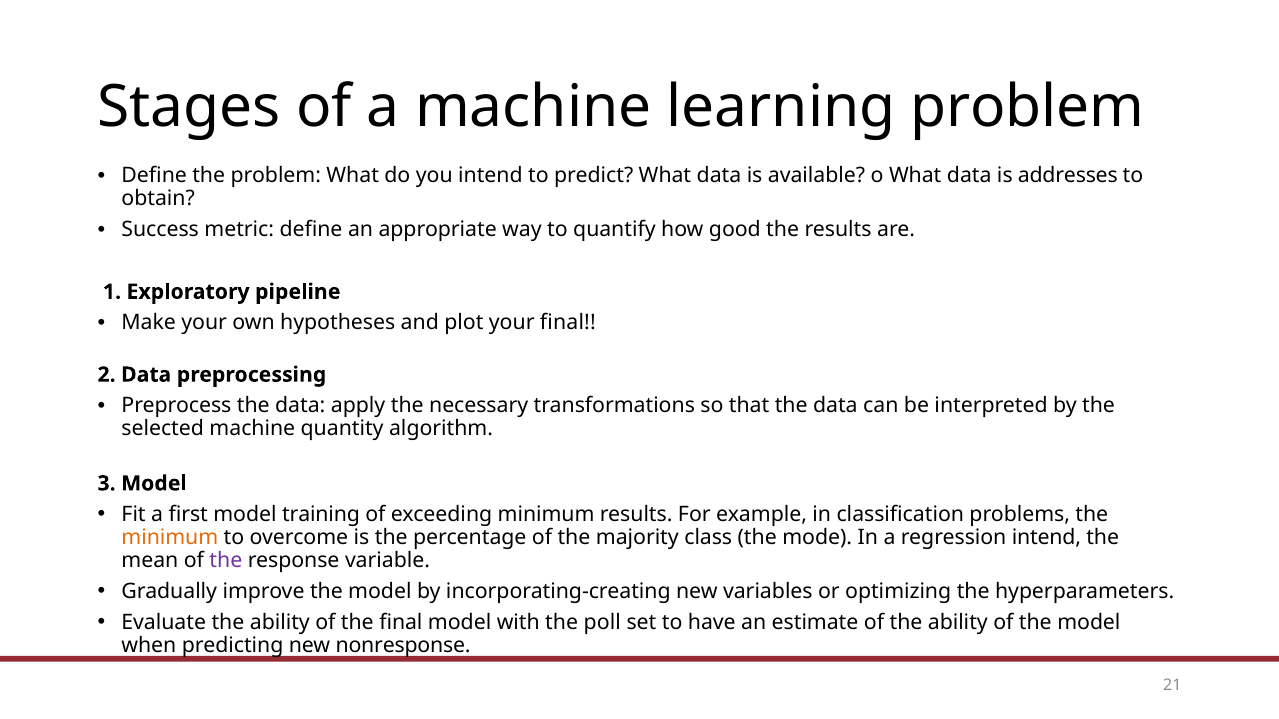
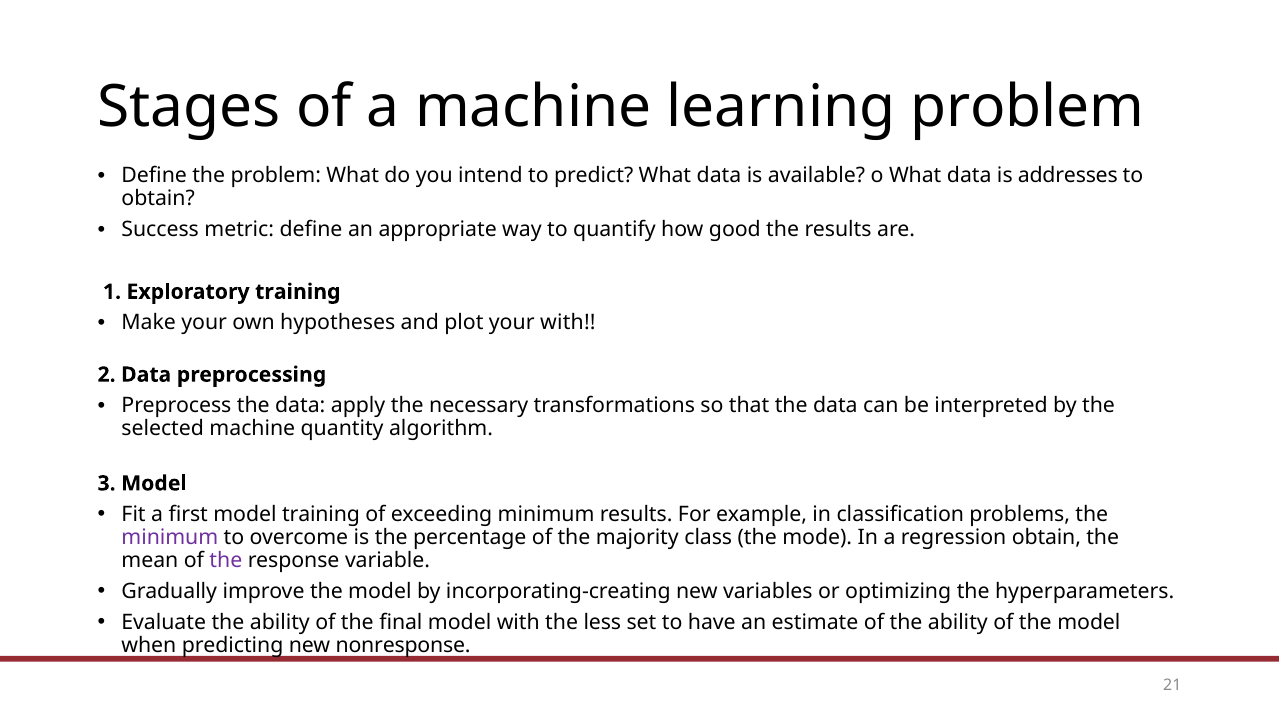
Exploratory pipeline: pipeline -> training (298, 292)
your final: final -> with (568, 323)
minimum colour: orange -> purple (170, 538)
regression intend: intend -> obtain (1046, 538)
poll: poll -> less (602, 623)
